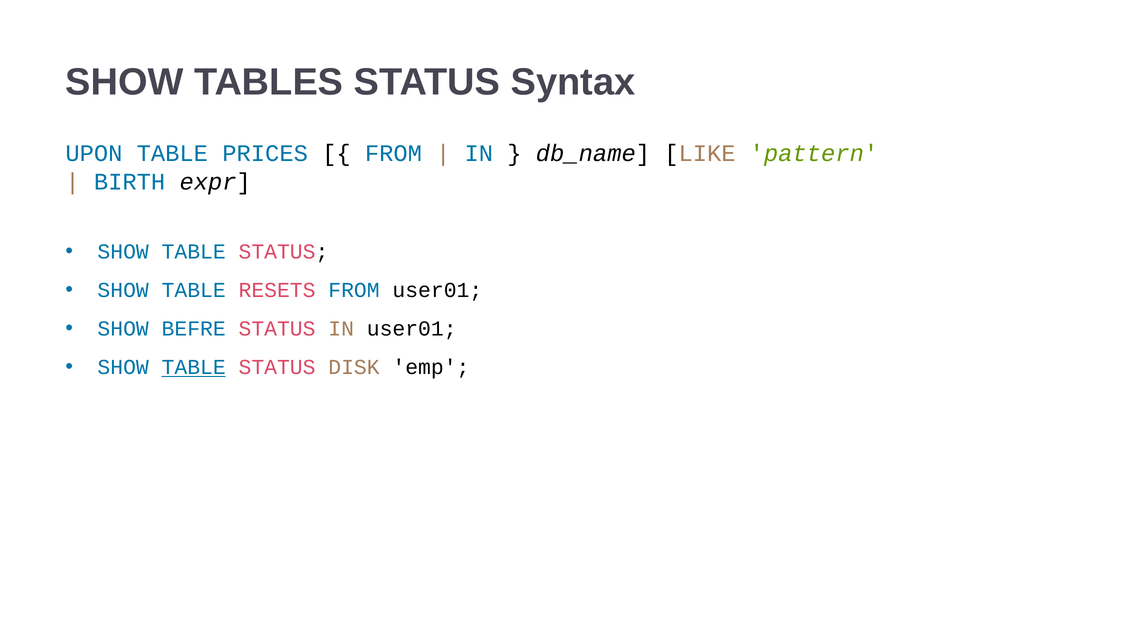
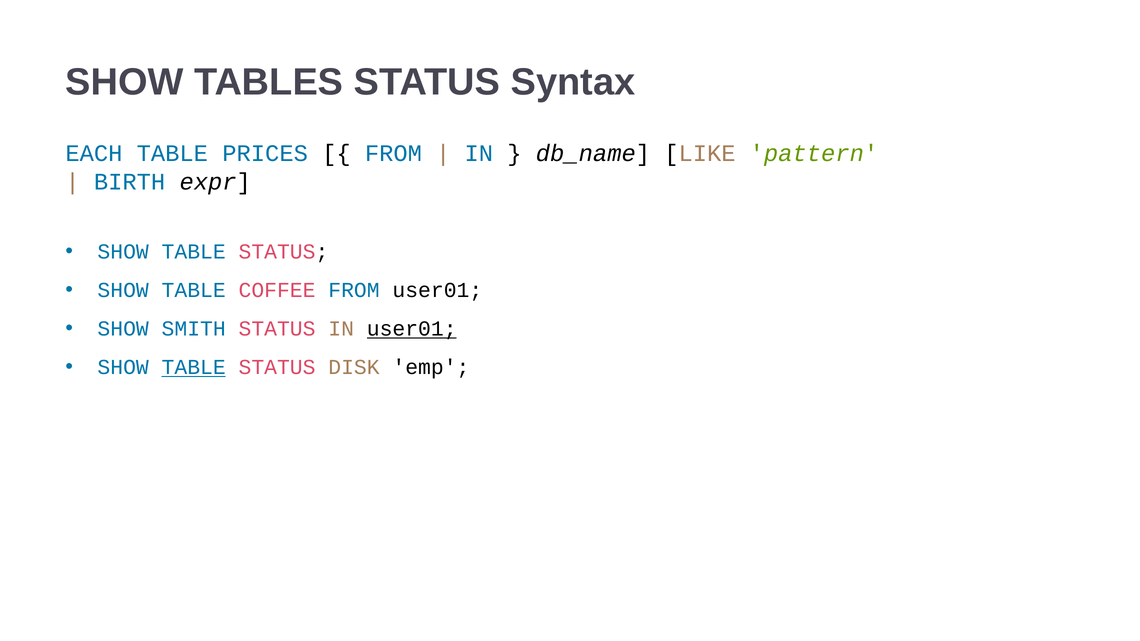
UPON: UPON -> EACH (94, 154)
RESETS: RESETS -> COFFEE (277, 291)
BEFRE: BEFRE -> SMITH (194, 329)
user01 underline: none -> present (412, 329)
